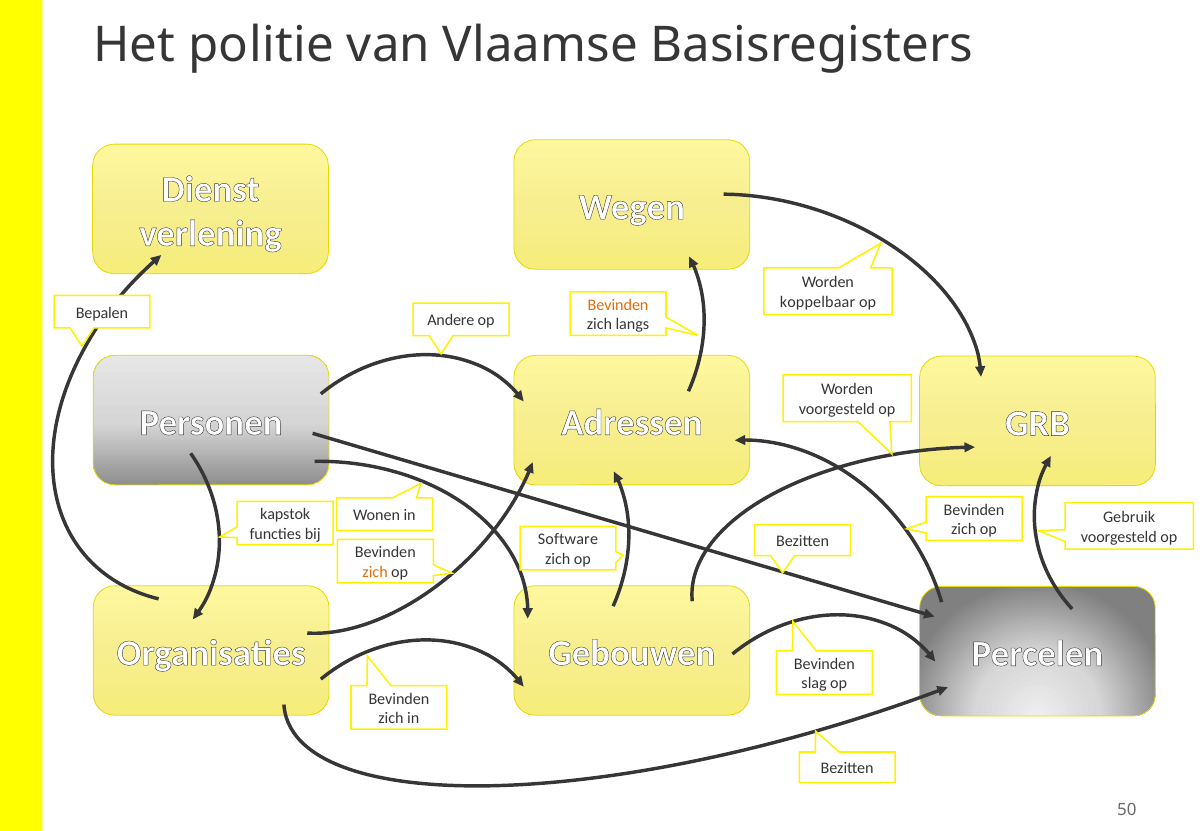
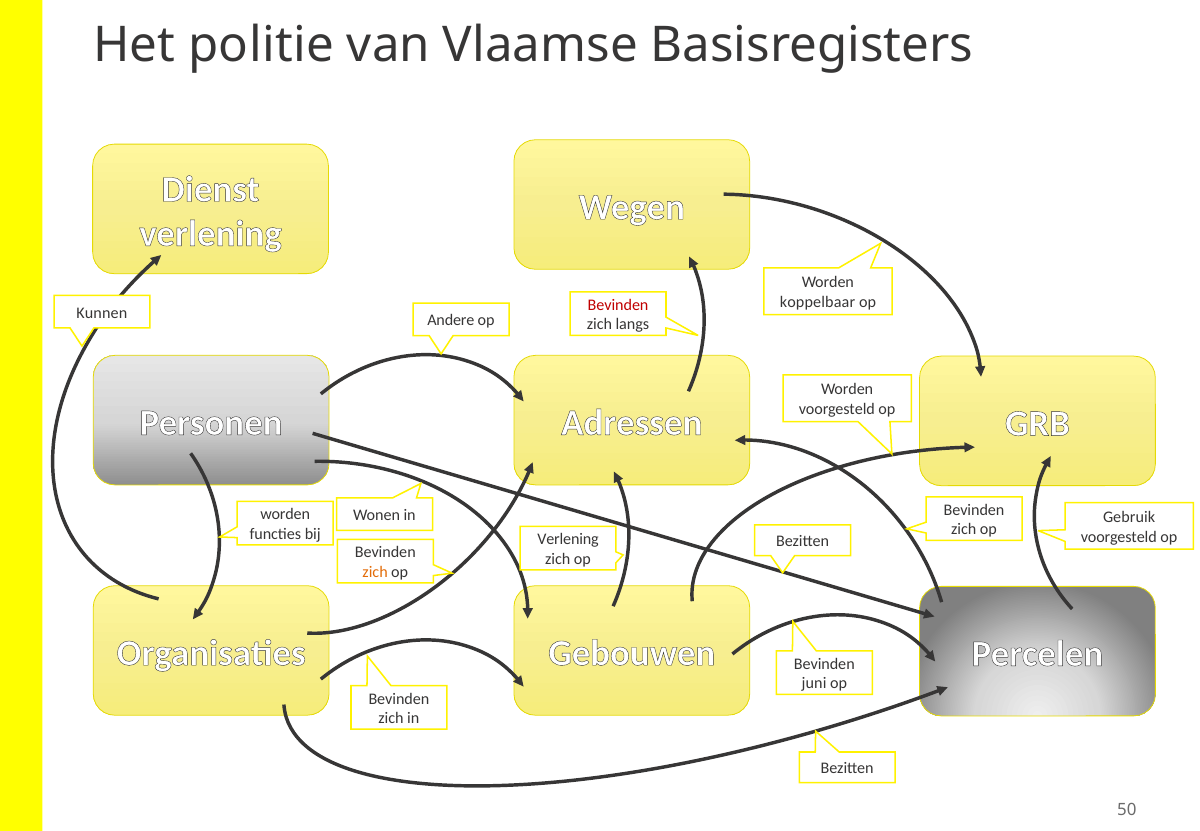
Bevinden colour: orange -> red (618, 305)
Bepalen: Bepalen -> Kunnen (102, 313)
kapstok: kapstok -> worden (285, 514)
Software: Software -> Verlening (568, 539)
slag: slag -> juni (814, 683)
